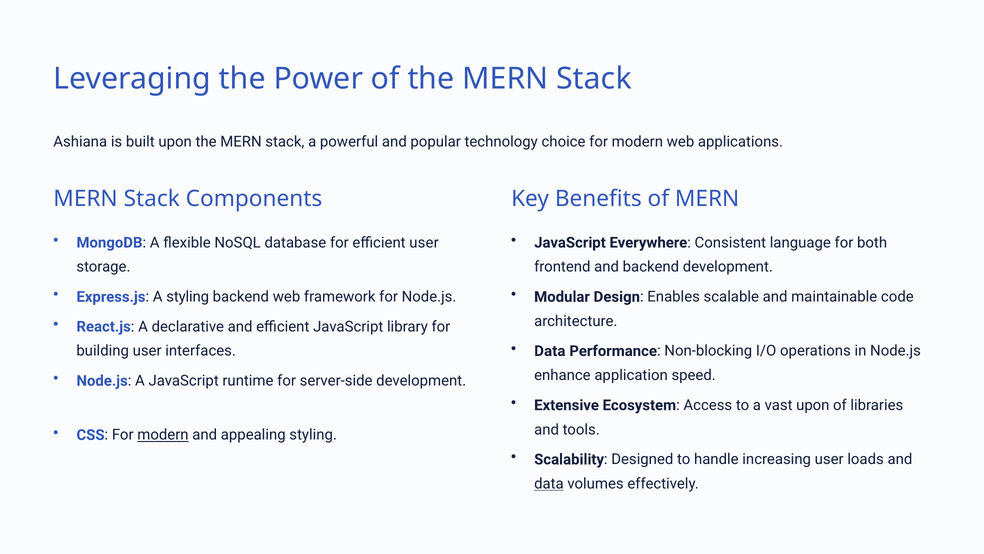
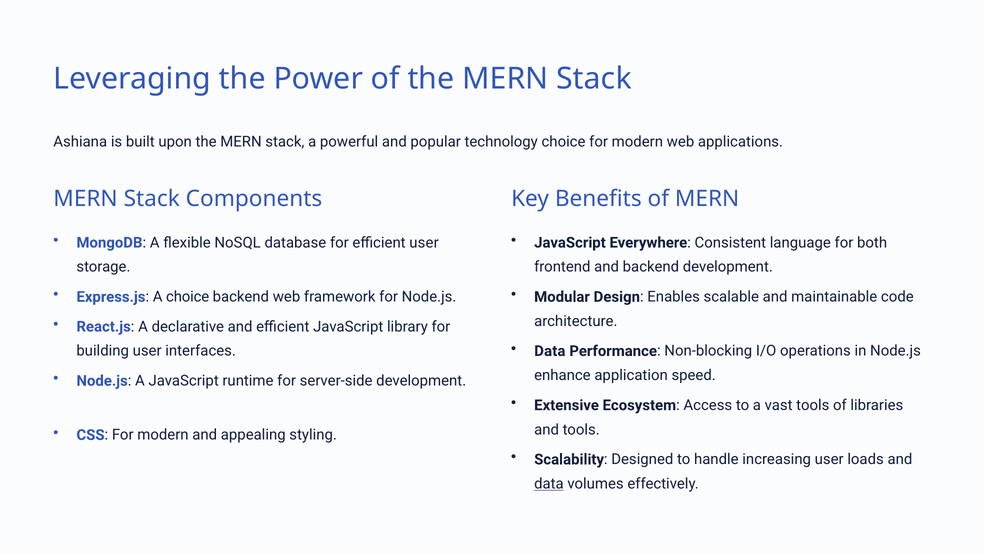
A styling: styling -> choice (188, 297)
vast upon: upon -> tools (813, 405)
modern underline: present -> none (163, 435)
